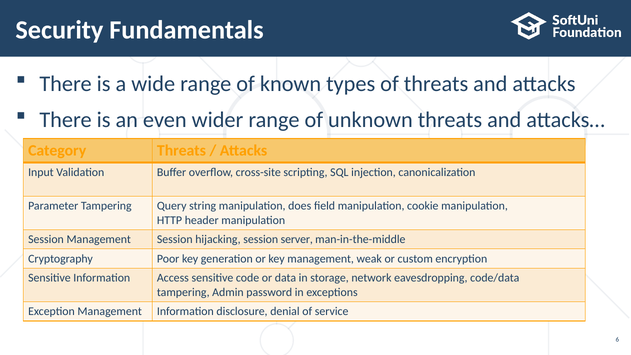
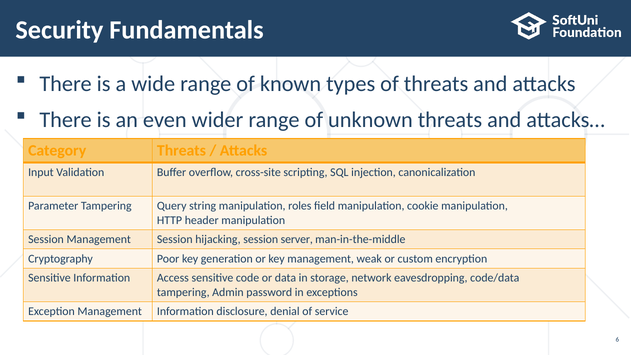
does: does -> roles (300, 206)
